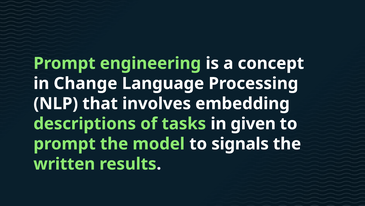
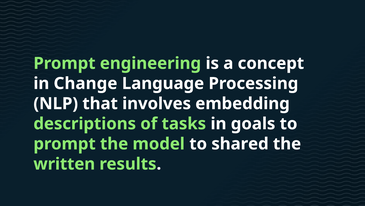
given: given -> goals (253, 123)
signals: signals -> shared (240, 143)
